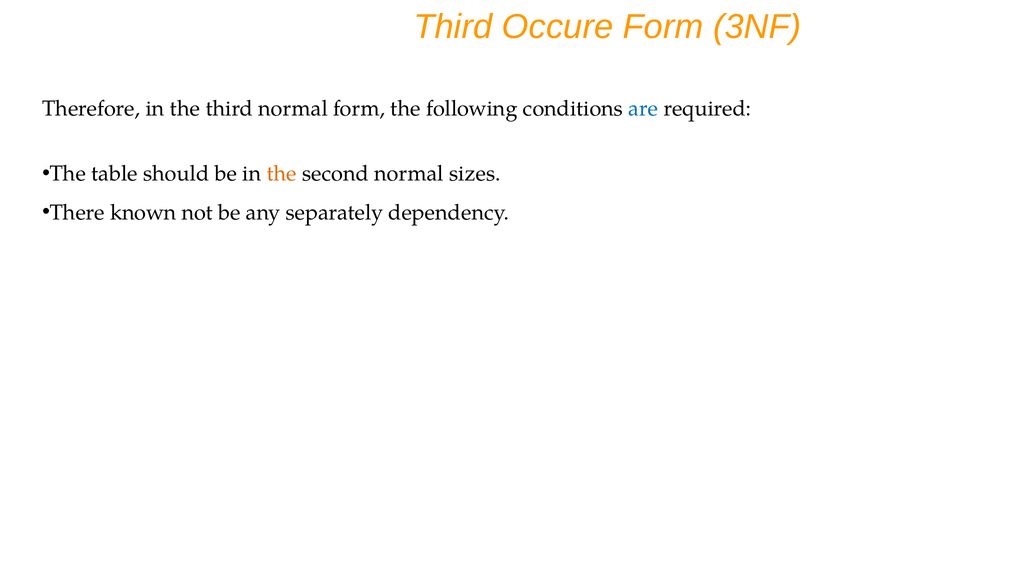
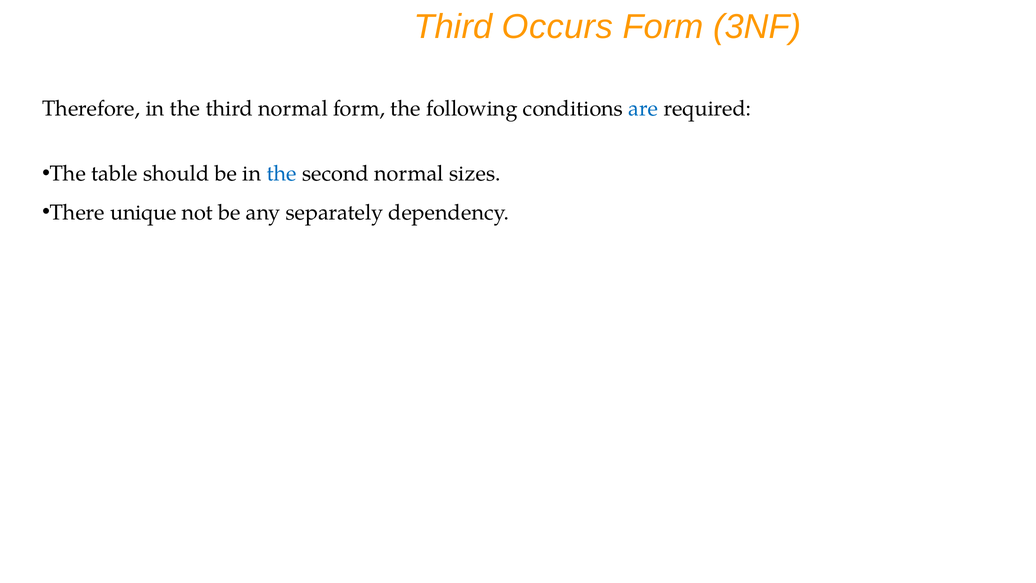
Occure: Occure -> Occurs (557, 27)
the colour: orange -> blue (282, 174)
known: known -> unique (143, 212)
